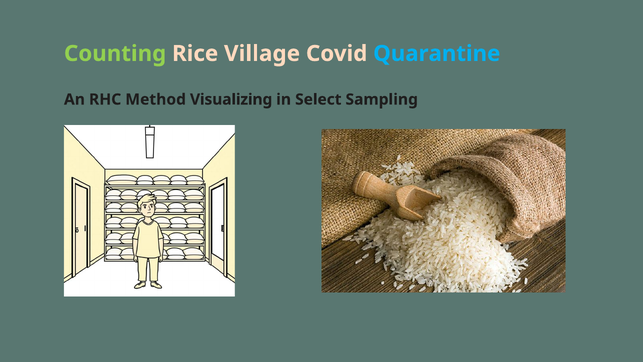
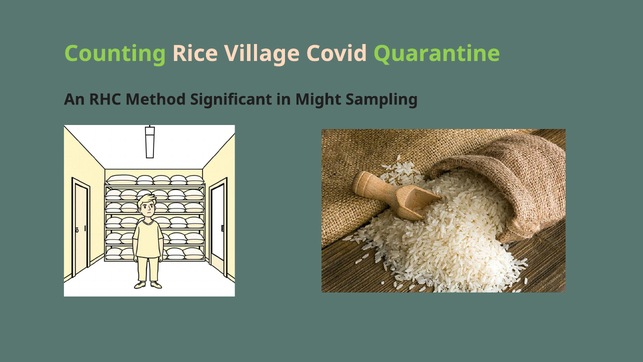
Quarantine colour: light blue -> light green (437, 54)
Visualizing: Visualizing -> Significant (231, 99)
Select: Select -> Might (318, 99)
